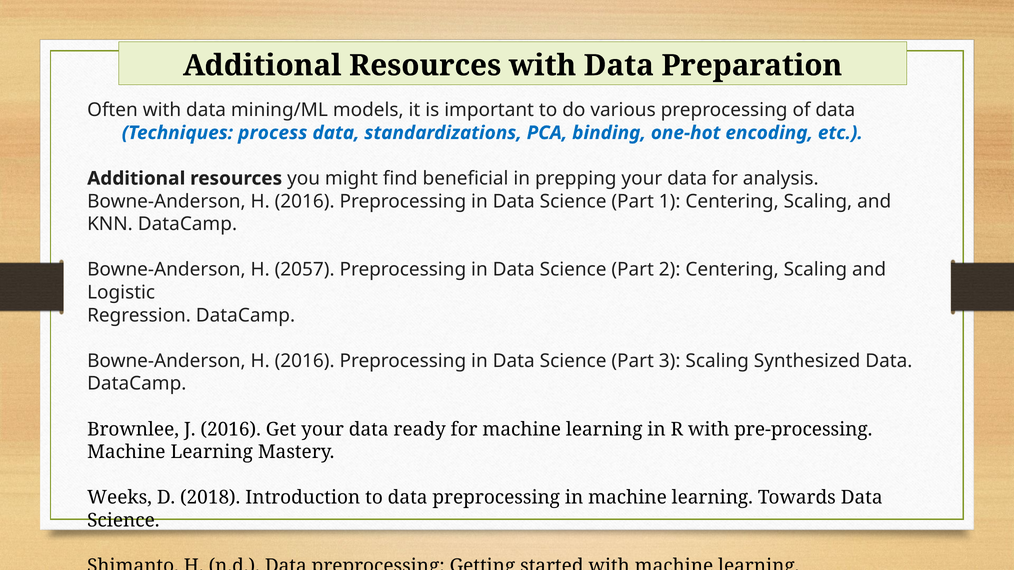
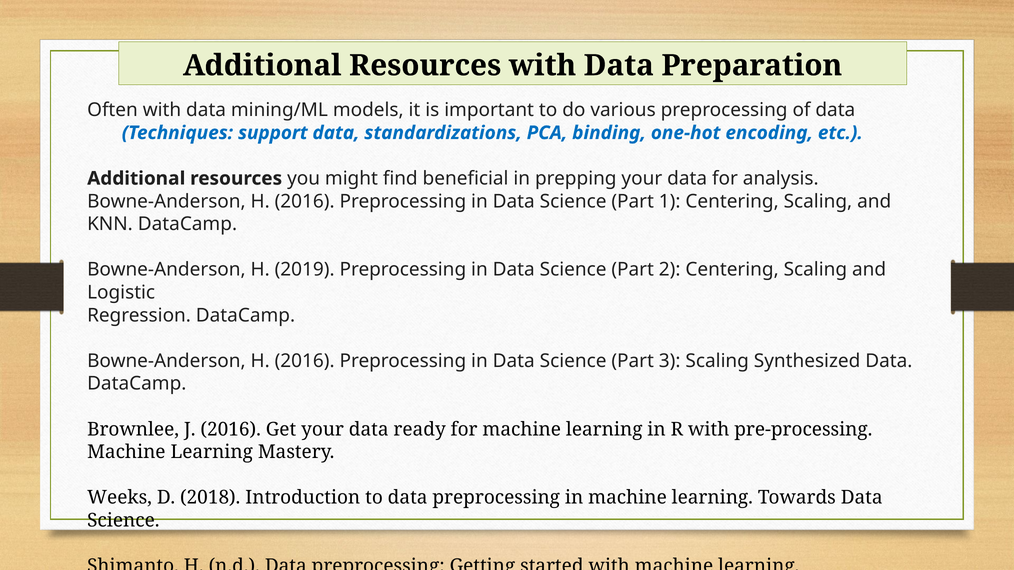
process: process -> support (273, 133)
H 2057: 2057 -> 2019 (305, 270)
